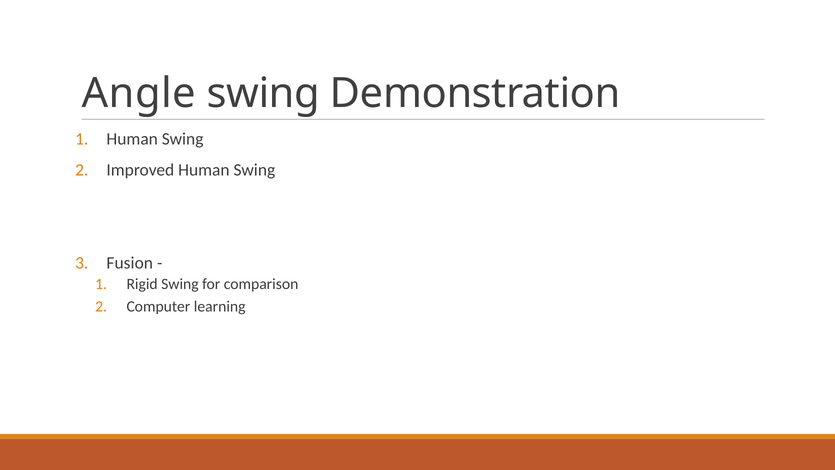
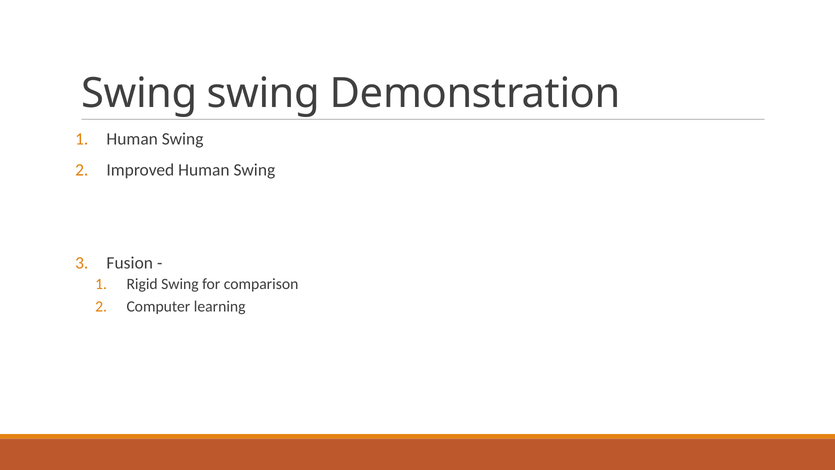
Angle: Angle -> Swing (139, 94)
